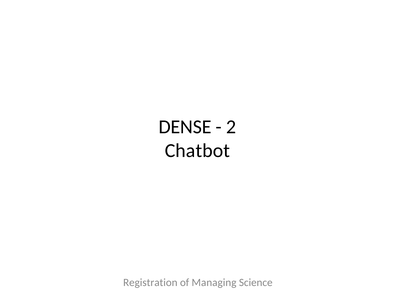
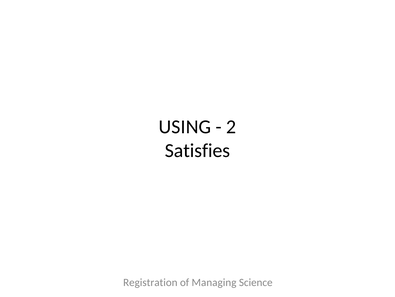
DENSE: DENSE -> USING (185, 127)
Chatbot: Chatbot -> Satisfies (197, 150)
